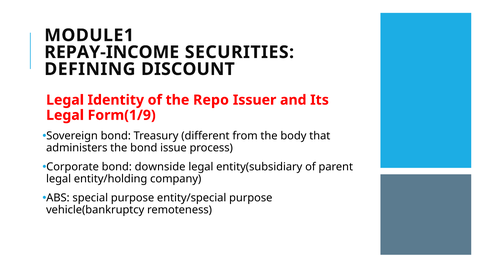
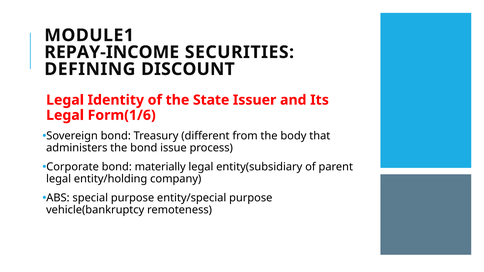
Repo: Repo -> State (211, 100)
Form(1/9: Form(1/9 -> Form(1/6 (122, 115)
downside: downside -> materially (160, 167)
